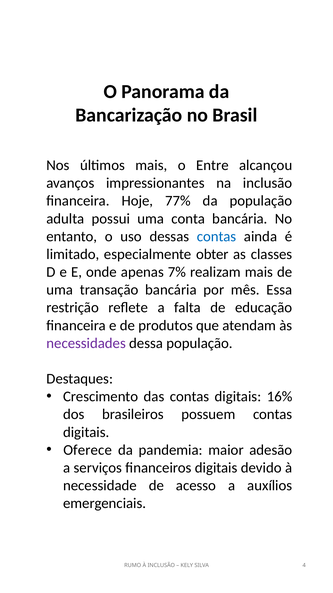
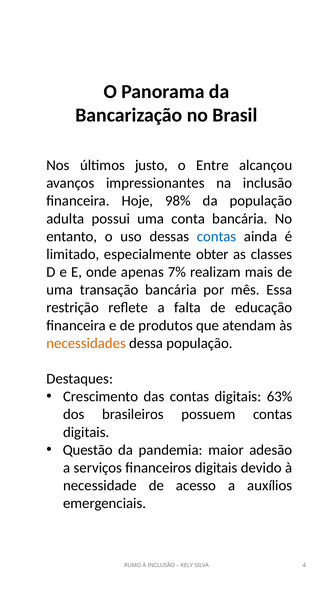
últimos mais: mais -> justo (151, 165)
77%: 77% -> 98% (178, 201)
necessidades colour: purple -> orange (86, 343)
16%: 16% -> 63% (280, 396)
Oferece: Oferece -> Questão (88, 449)
